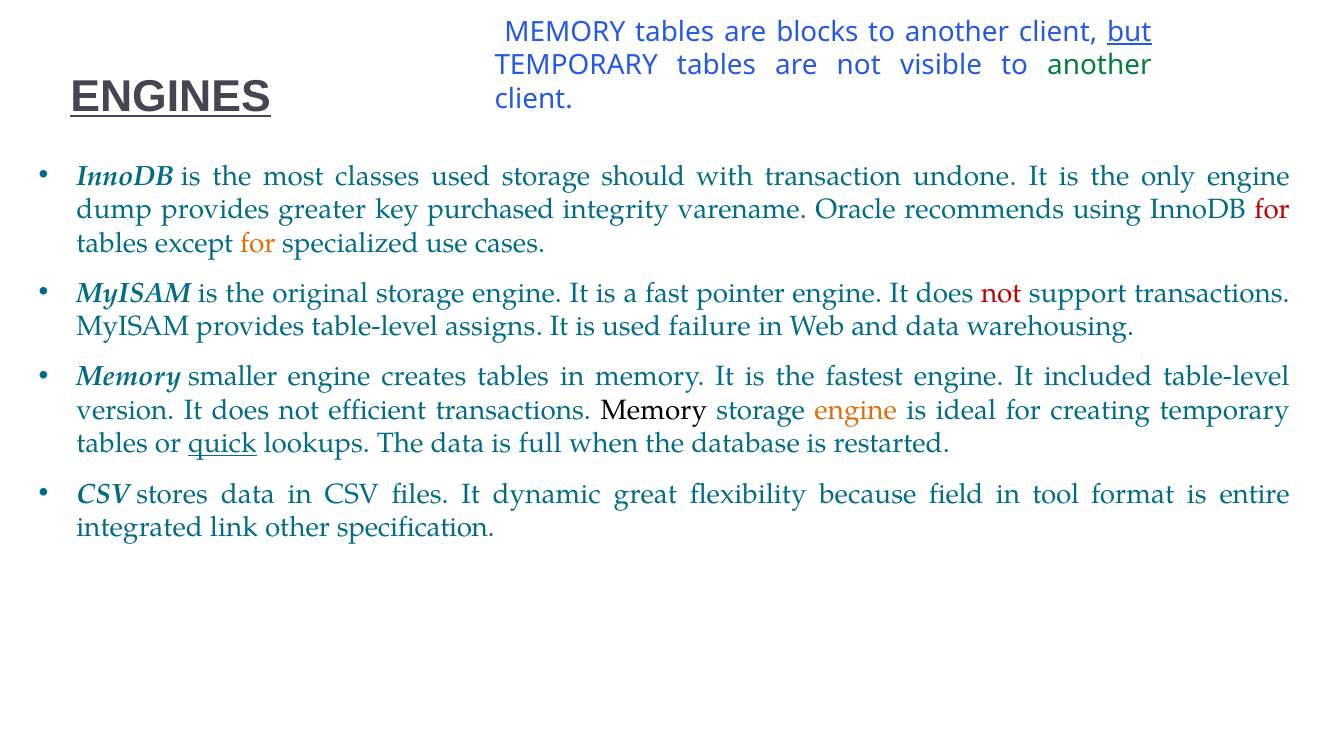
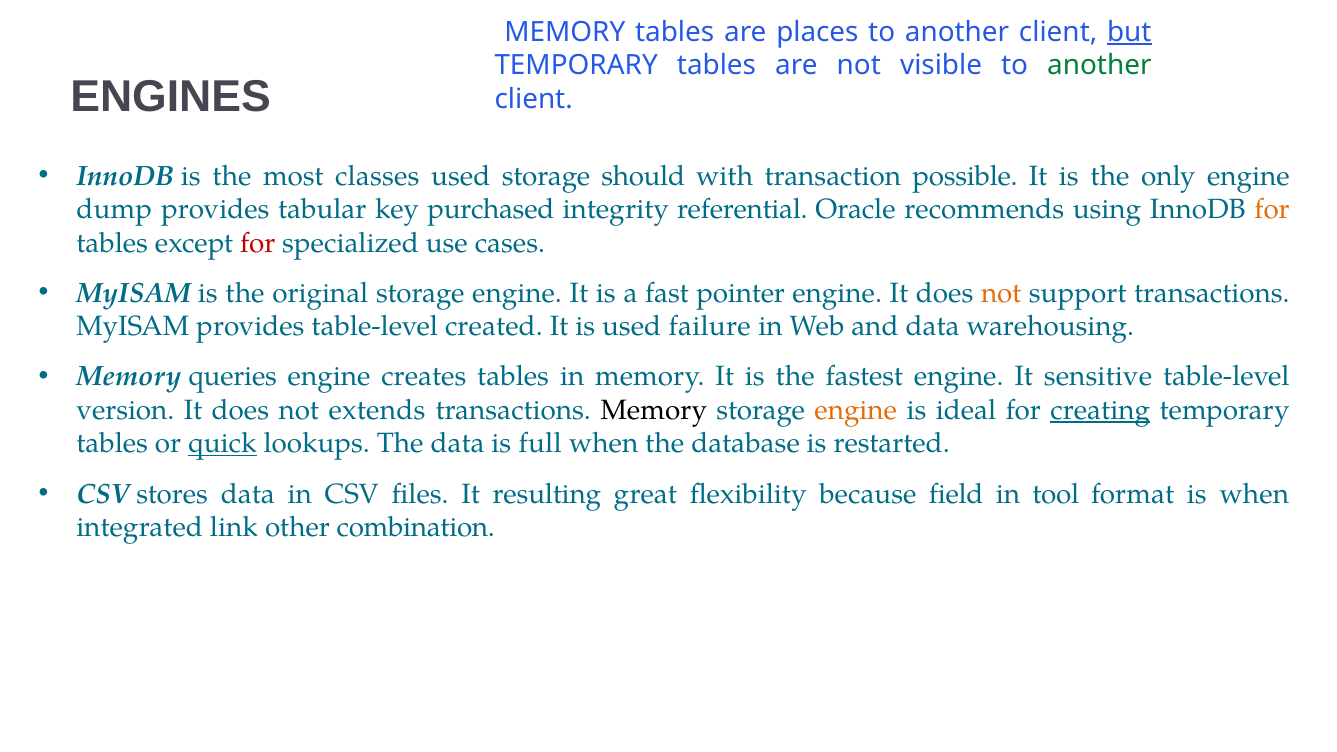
blocks: blocks -> places (817, 32)
ENGINES underline: present -> none (171, 97)
undone: undone -> possible (965, 176)
greater: greater -> tabular (322, 210)
varename: varename -> referential (742, 210)
for colour: red -> orange (1272, 210)
for colour: orange -> red (258, 243)
not colour: red -> orange (1001, 293)
assigns: assigns -> created (494, 327)
smaller: smaller -> queries (233, 377)
included: included -> sensitive (1098, 377)
efficient: efficient -> extends (377, 410)
creating underline: none -> present (1100, 410)
dynamic: dynamic -> resulting (547, 494)
is entire: entire -> when (1254, 494)
specification: specification -> combination (416, 527)
